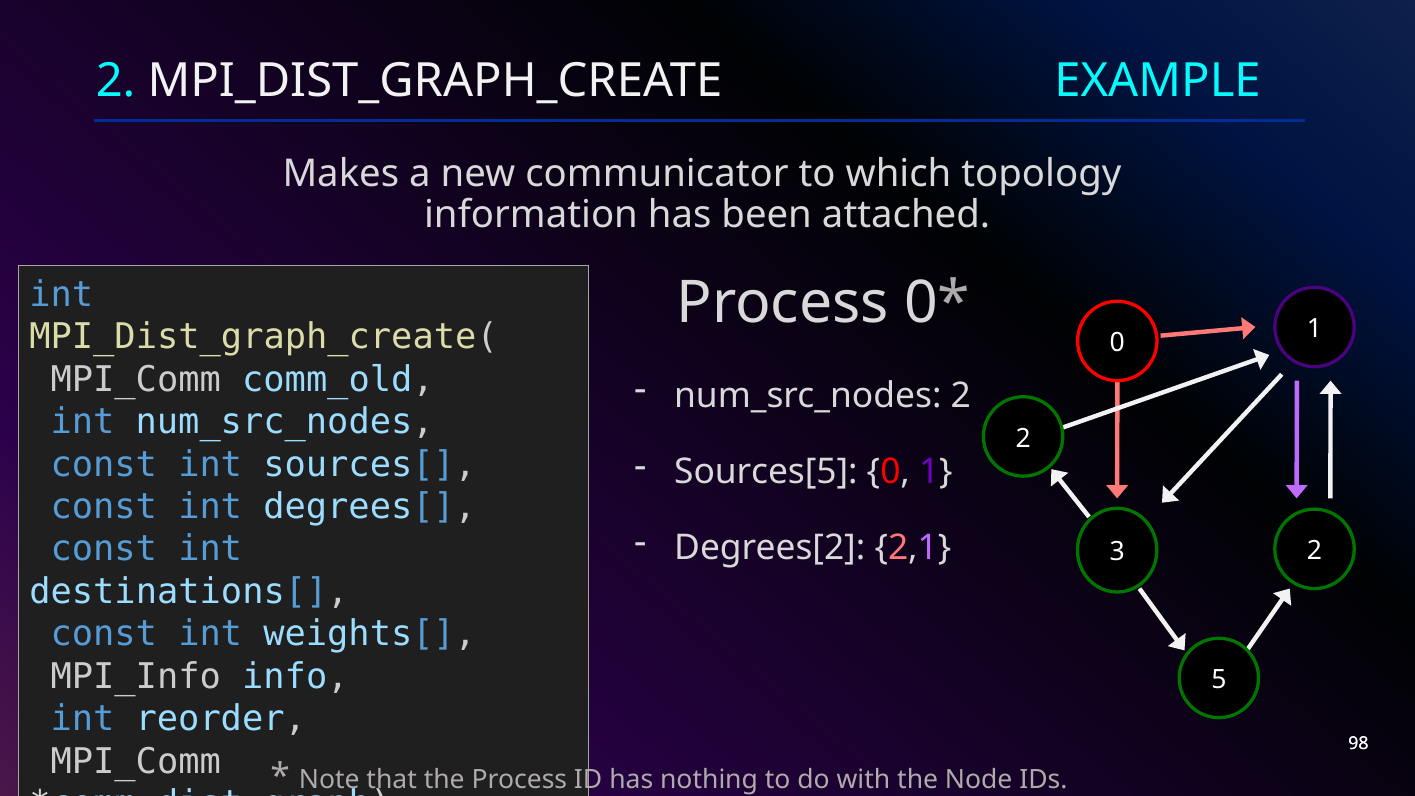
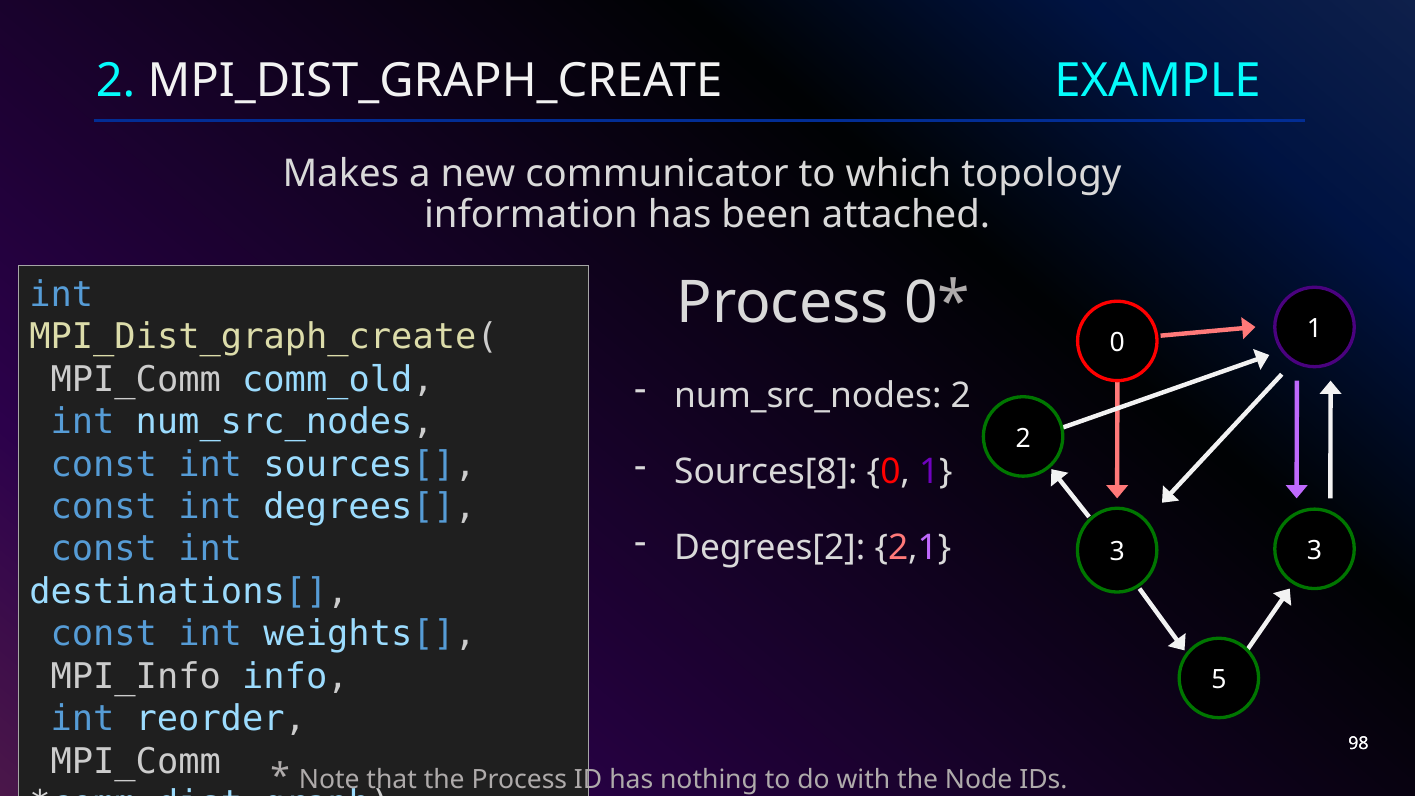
Sources[5: Sources[5 -> Sources[8 (766, 472)
3 2: 2 -> 3 (1315, 551)
